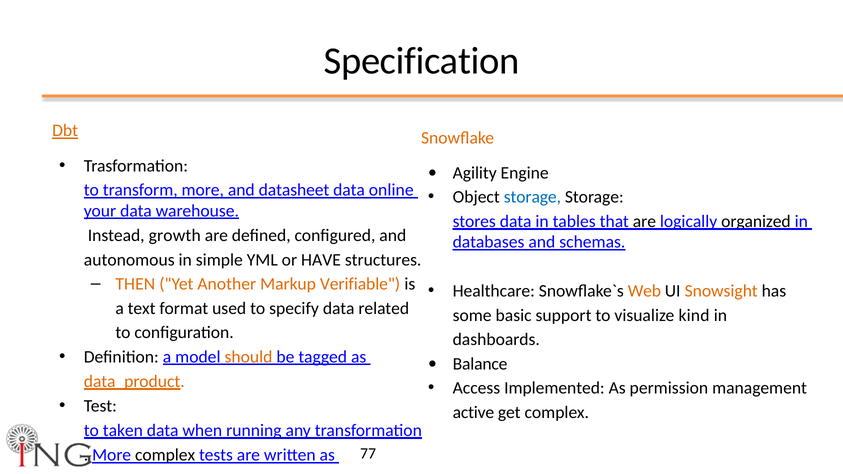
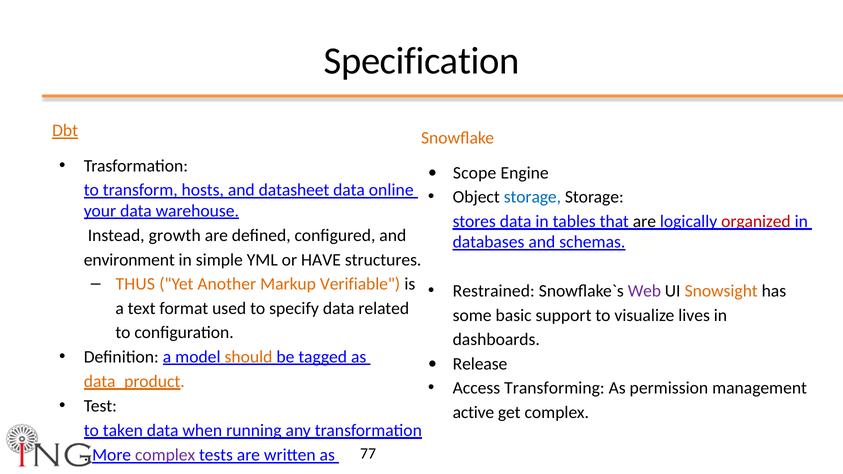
Agility: Agility -> Scope (475, 173)
transform more: more -> hosts (203, 190)
organized colour: black -> red (756, 221)
autonomous: autonomous -> environment (129, 260)
THEN: THEN -> THUS (135, 284)
Healthcare: Healthcare -> Restrained (494, 291)
Web colour: orange -> purple (644, 291)
kind: kind -> lives (694, 315)
Balance: Balance -> Release (480, 364)
Implemented: Implemented -> Transforming (554, 388)
complex colour: black -> purple (165, 455)
